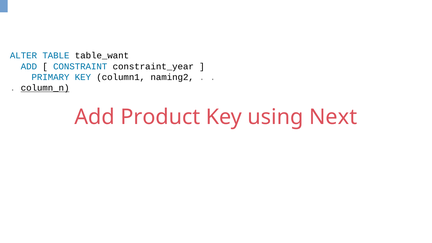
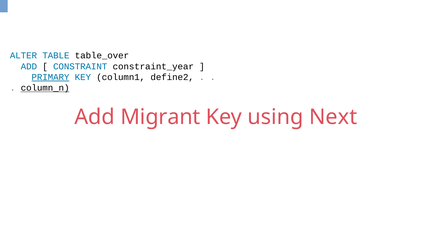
table_want: table_want -> table_over (102, 56)
PRIMARY underline: none -> present (51, 77)
naming2: naming2 -> define2 (172, 77)
Product: Product -> Migrant (160, 117)
